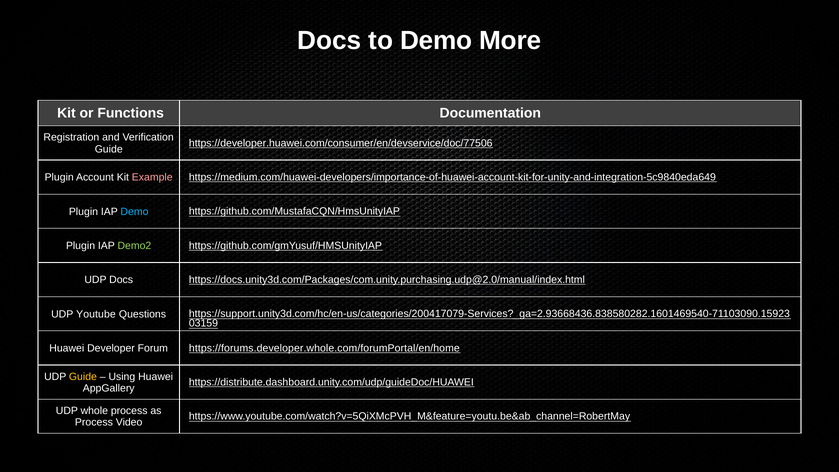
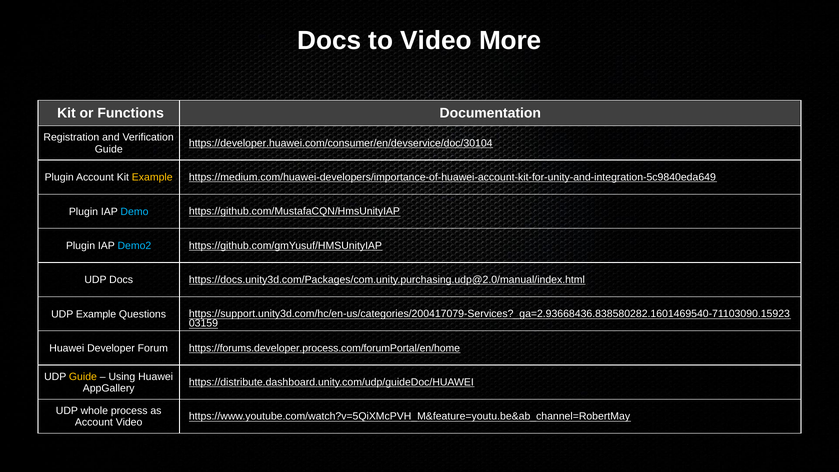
to Demo: Demo -> Video (436, 41)
https://developer.huawei.com/consumer/en/devservice/doc/77506: https://developer.huawei.com/consumer/en/devservice/doc/77506 -> https://developer.huawei.com/consumer/en/devservice/doc/30104 (341, 143)
Example colour: pink -> yellow (152, 177)
Demo2 colour: light green -> light blue (134, 246)
UDP Youtube: Youtube -> Example (96, 314)
https://forums.developer.whole.com/forumPortal/en/home: https://forums.developer.whole.com/forumPortal/en/home -> https://forums.developer.process.com/forumPortal/en/home (324, 348)
Process: Process -> Account (94, 422)
